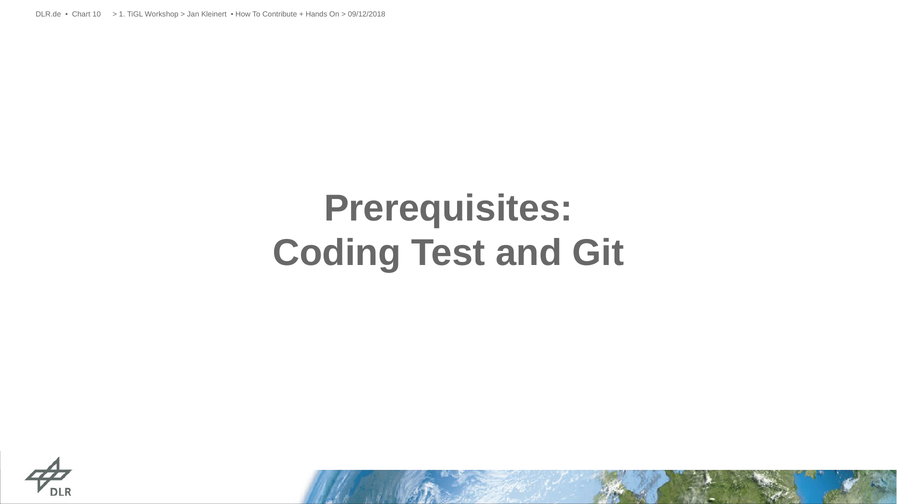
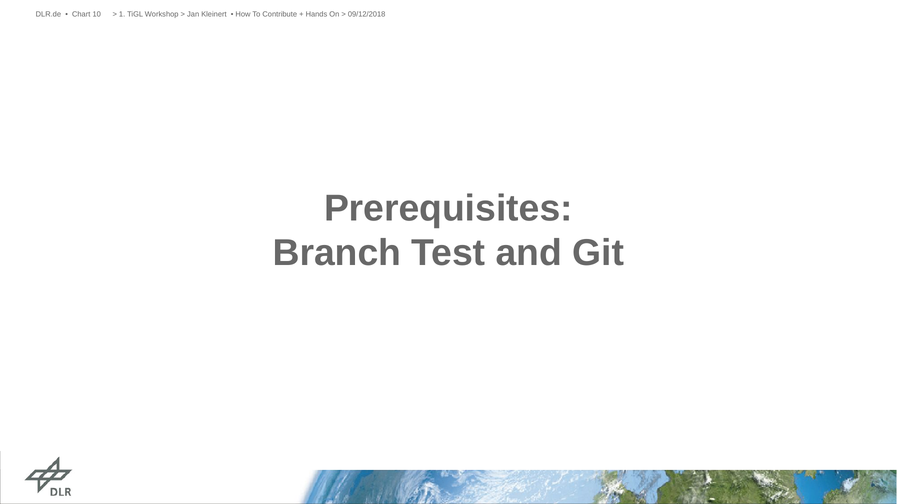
Coding: Coding -> Branch (337, 253)
